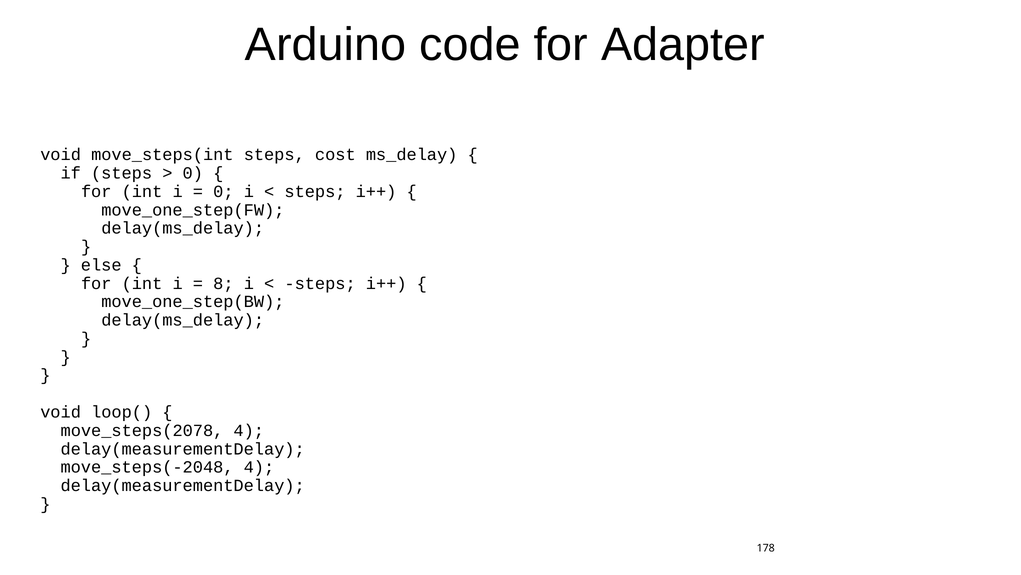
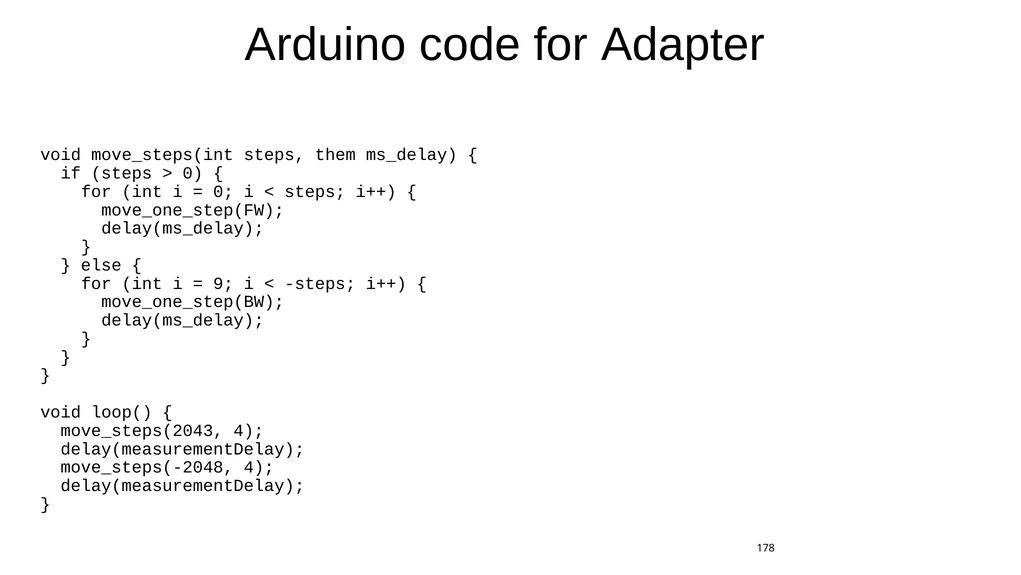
cost: cost -> them (335, 155)
8: 8 -> 9 (223, 283)
move_steps(2078: move_steps(2078 -> move_steps(2043 (142, 430)
